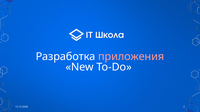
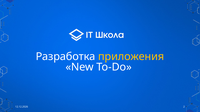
приложения colour: pink -> yellow (131, 57)
